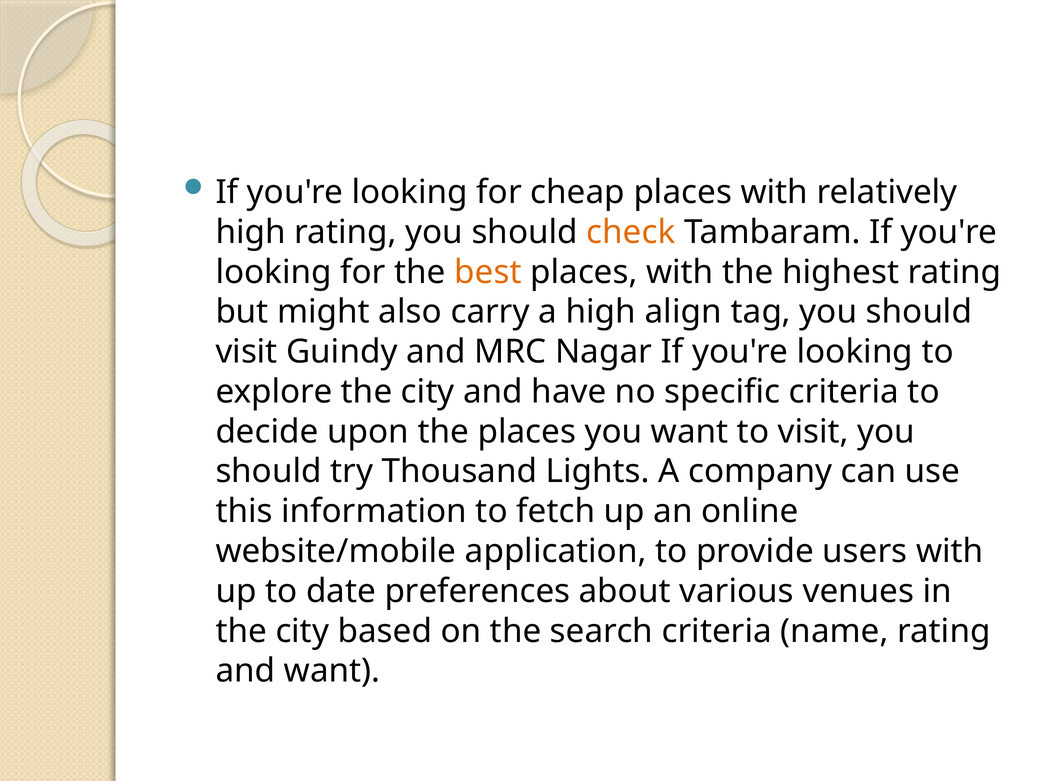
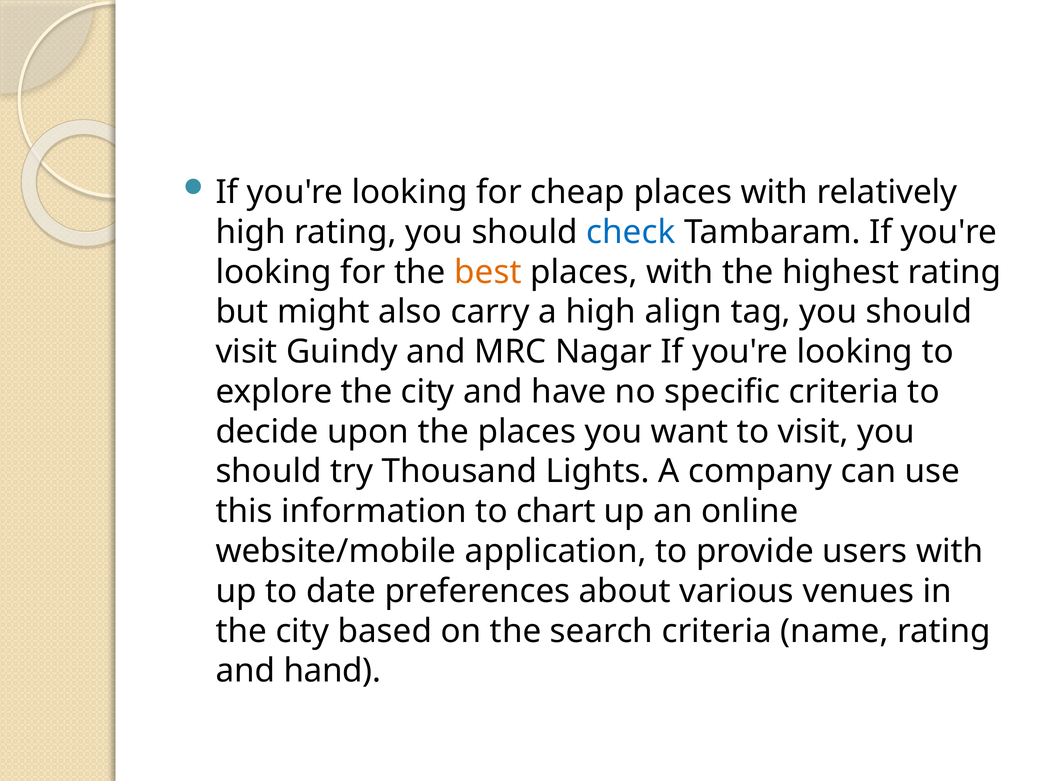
check colour: orange -> blue (631, 232)
fetch: fetch -> chart (556, 512)
and want: want -> hand (332, 671)
